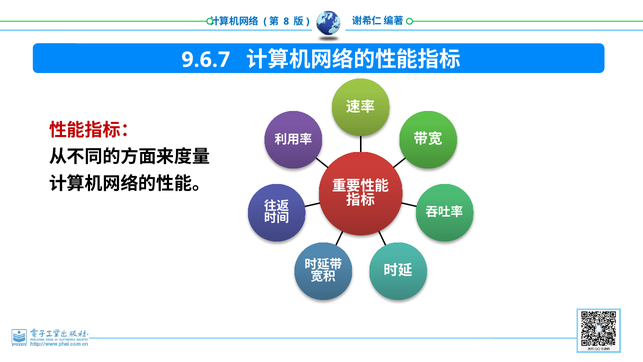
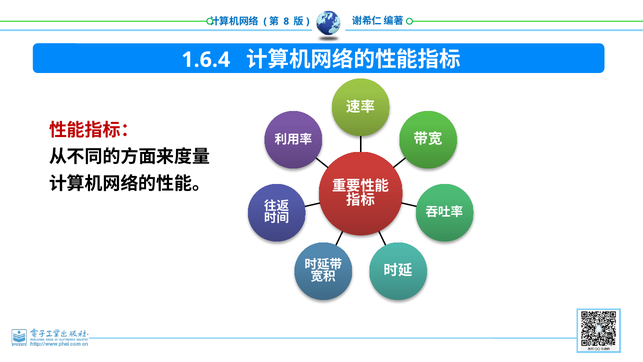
9.6.7: 9.6.7 -> 1.6.4 (206, 60)
